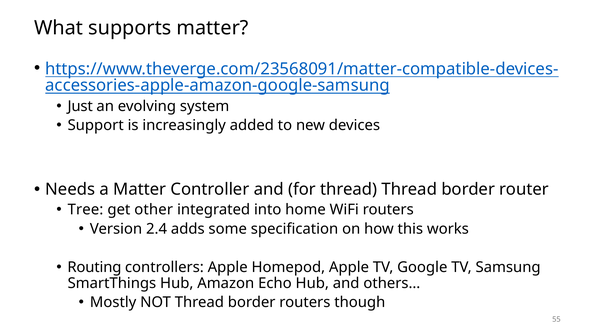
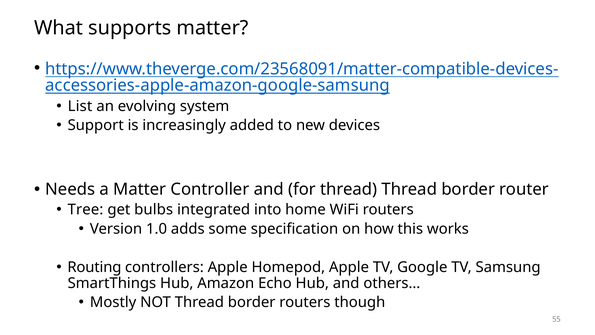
Just: Just -> List (80, 106)
other: other -> bulbs (154, 209)
2.4: 2.4 -> 1.0 (157, 229)
